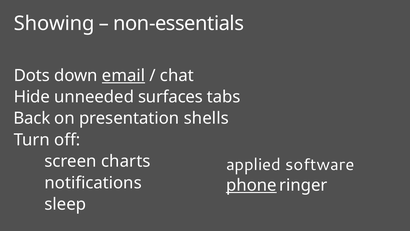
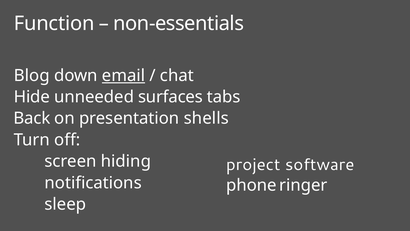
Showing: Showing -> Function (54, 23)
Dots: Dots -> Blog (32, 75)
charts: charts -> hiding (126, 161)
applied: applied -> project (253, 164)
phone underline: present -> none (251, 185)
